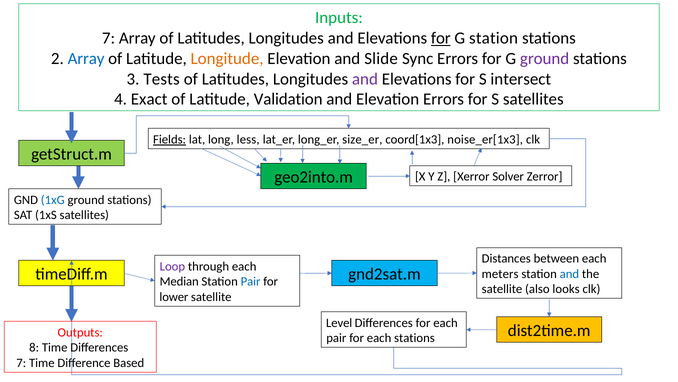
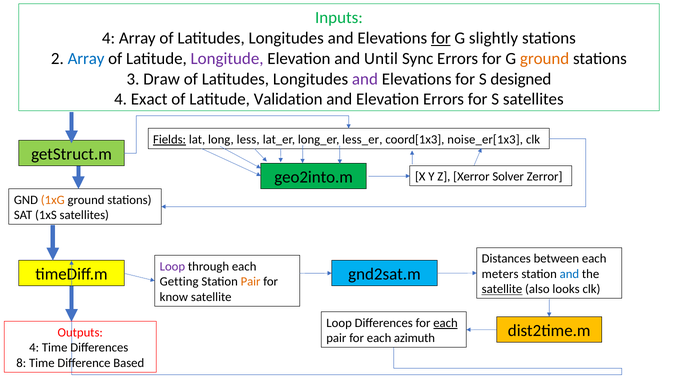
7: 7 -> 4 (109, 38)
G station: station -> slightly (494, 38)
Longitude colour: orange -> purple (227, 58)
Slide: Slide -> Until (381, 58)
ground colour: purple -> orange (545, 58)
Tests: Tests -> Draw (162, 79)
intersect: intersect -> designed (521, 79)
size_er: size_er -> less_er (362, 139)
1xG colour: blue -> orange (53, 200)
Median: Median -> Getting (179, 281)
Pair colour: blue -> orange (251, 281)
satellite underline: none -> present (502, 289)
lower: lower -> know (174, 296)
Level: Level -> Loop (339, 322)
each underline: none -> present (446, 322)
each stations: stations -> azimuth (414, 338)
8: 8 -> 4 (34, 347)
7: 7 -> 8 (21, 362)
